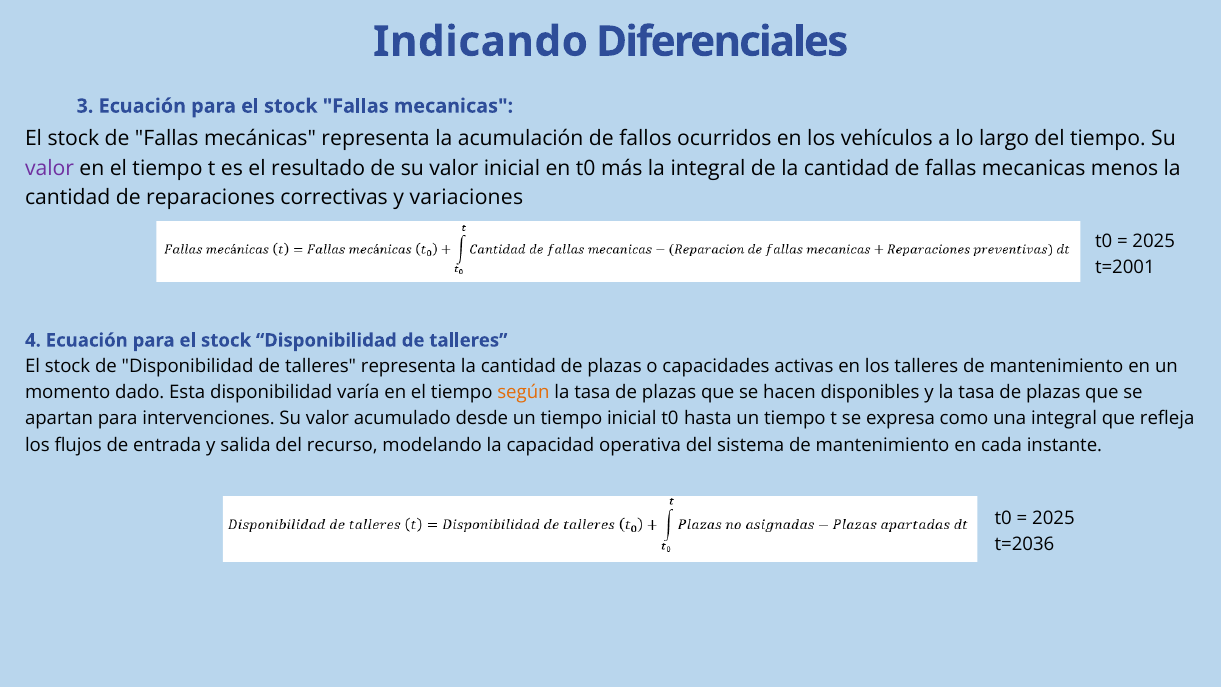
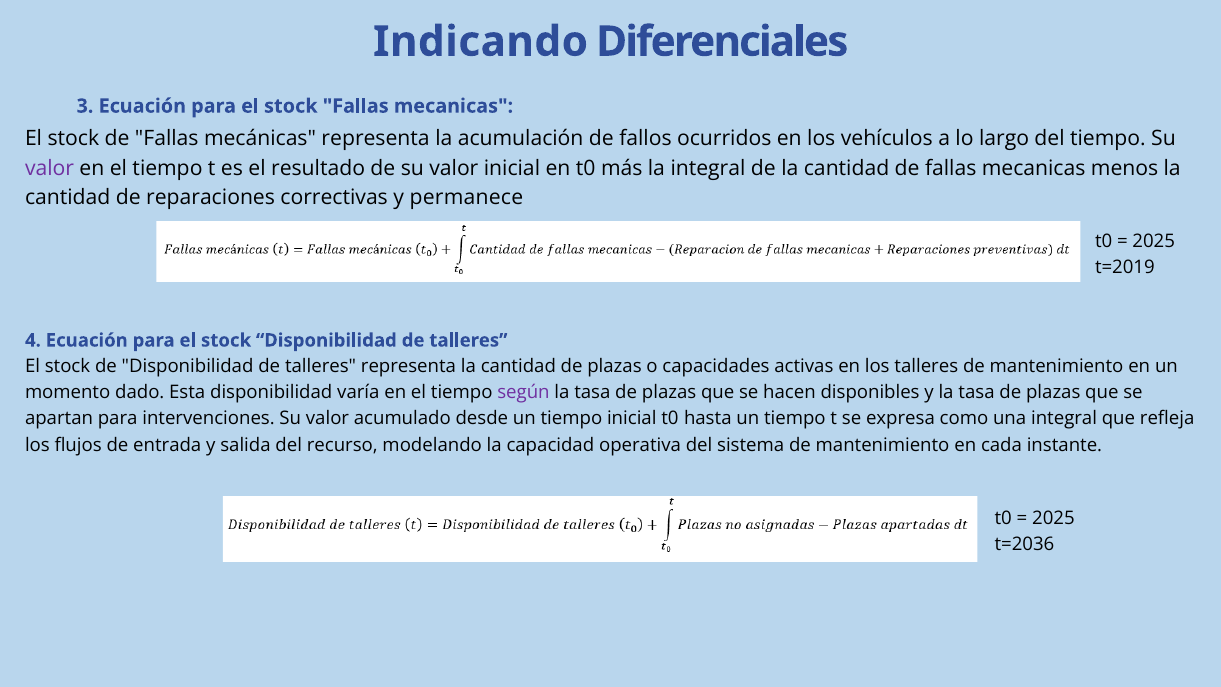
variaciones: variaciones -> permanece (466, 198)
t=2001: t=2001 -> t=2019 (1125, 267)
según colour: orange -> purple (523, 393)
